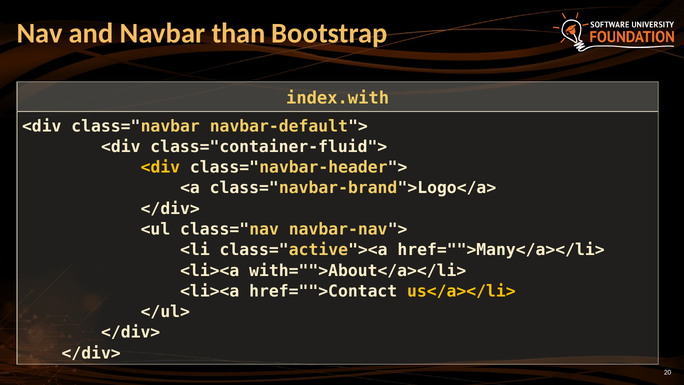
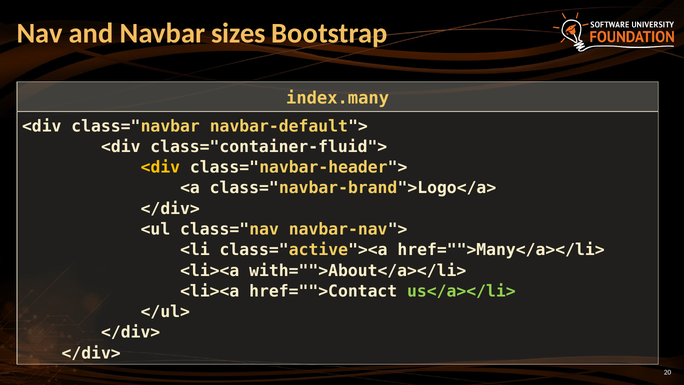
than: than -> sizes (239, 33)
index.with: index.with -> index.many (338, 98)
us</a></li> colour: yellow -> light green (461, 291)
